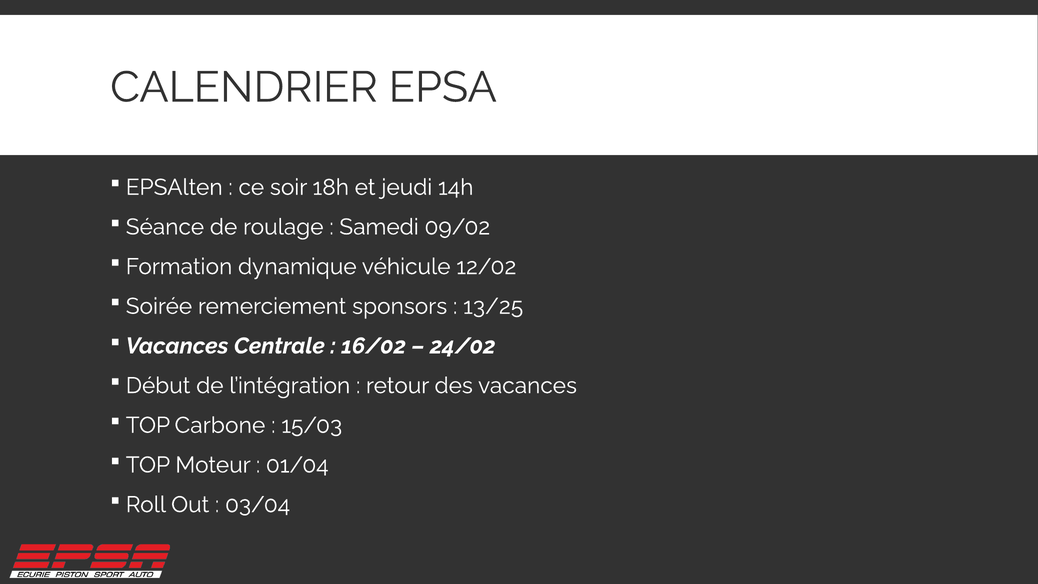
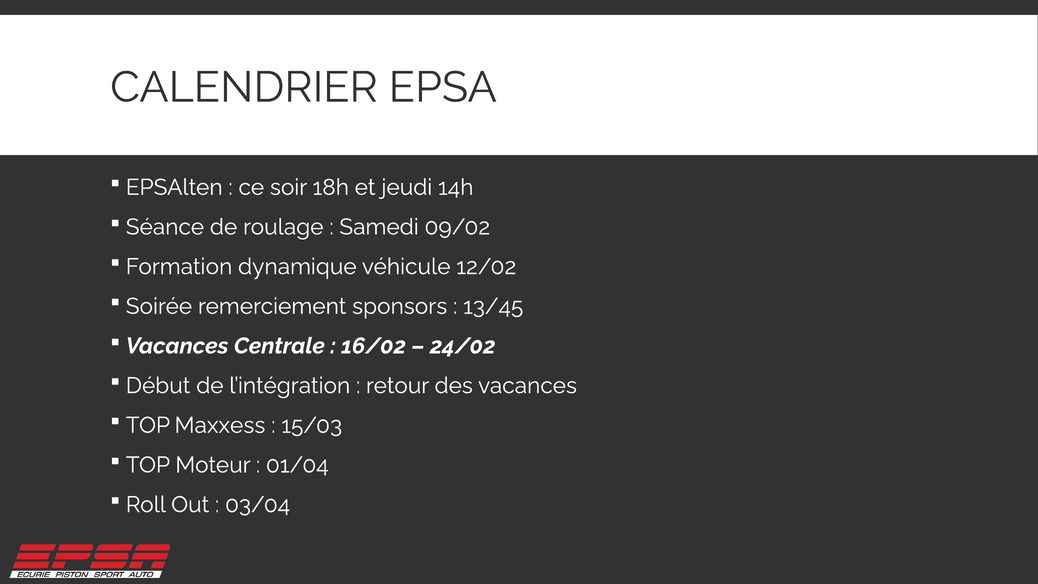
13/25: 13/25 -> 13/45 (493, 306)
Carbone: Carbone -> Maxxess (220, 425)
